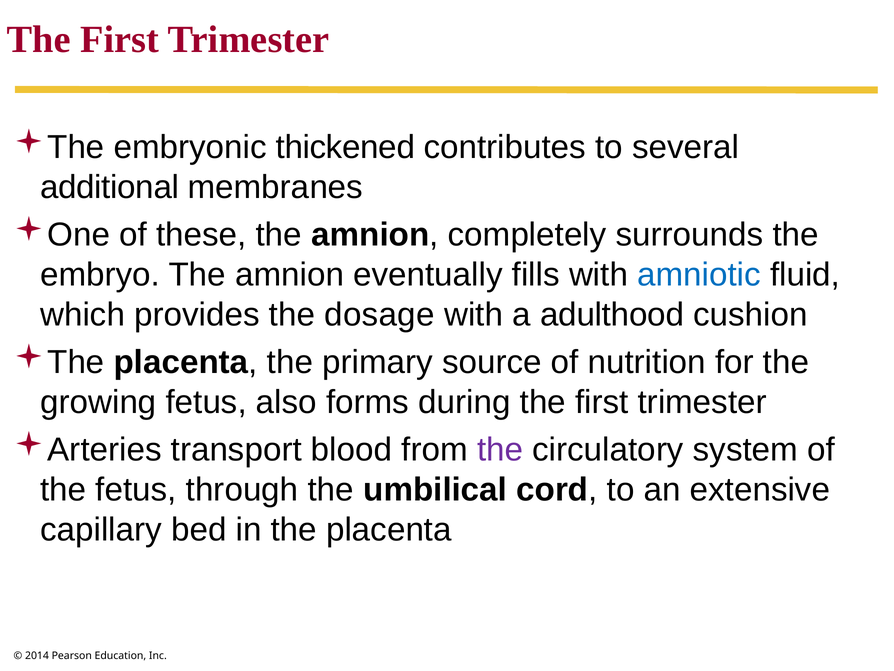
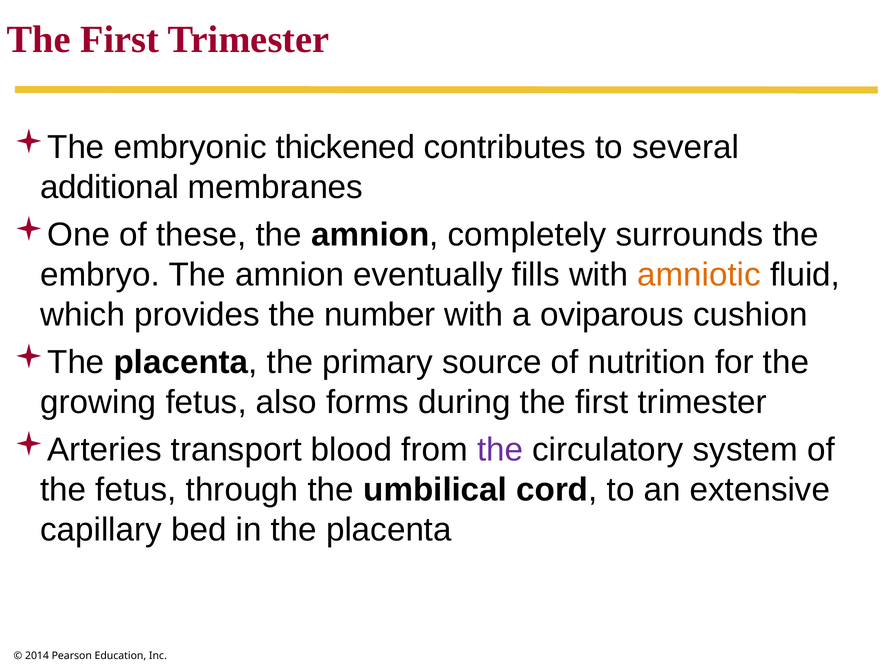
amniotic colour: blue -> orange (699, 275)
dosage: dosage -> number (380, 314)
adulthood: adulthood -> oviparous (612, 314)
